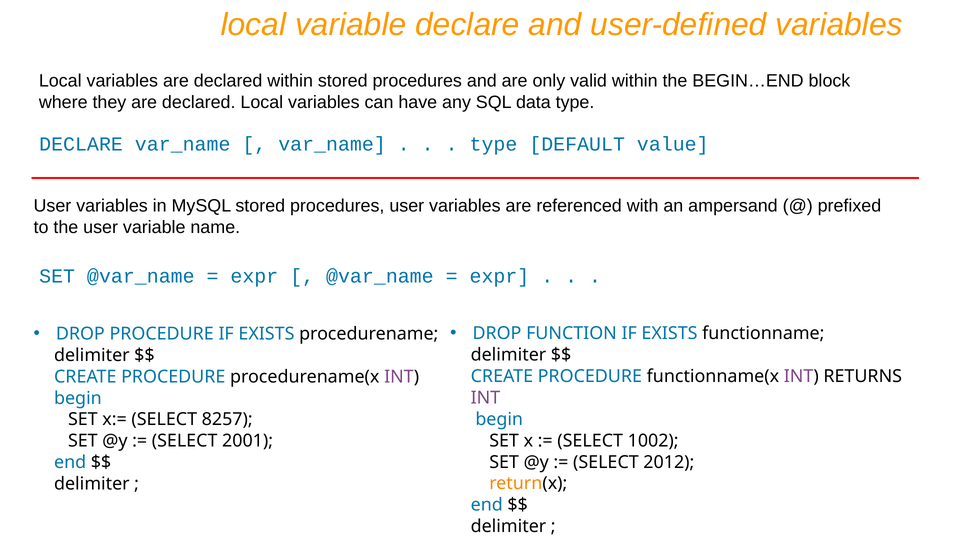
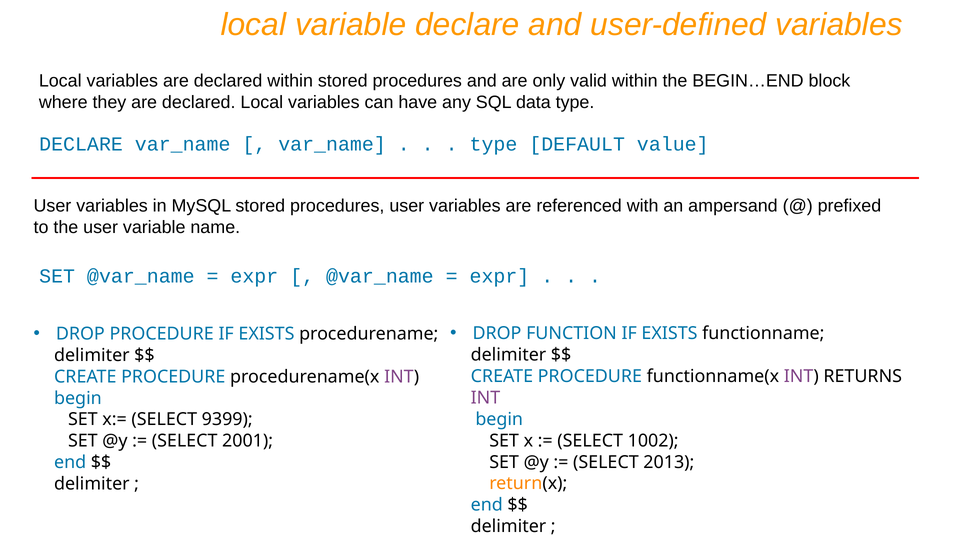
8257: 8257 -> 9399 (227, 420)
2012: 2012 -> 2013 (669, 463)
